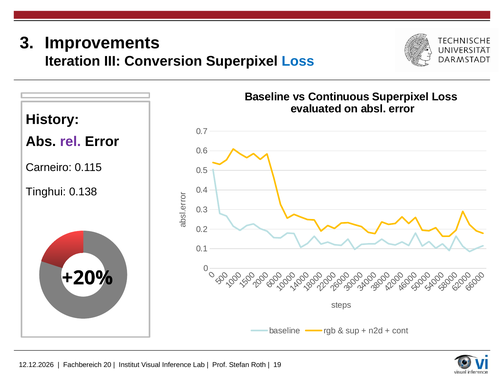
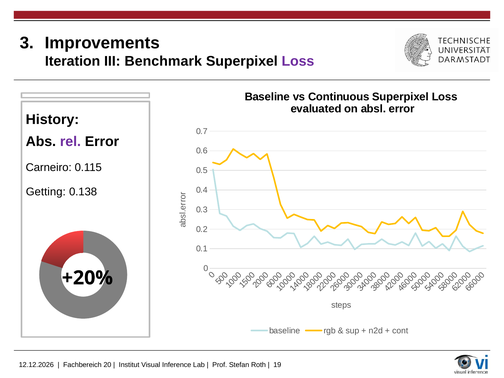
Conversion: Conversion -> Benchmark (163, 61)
Loss colour: blue -> purple (298, 61)
Tinghui: Tinghui -> Getting (46, 192)
